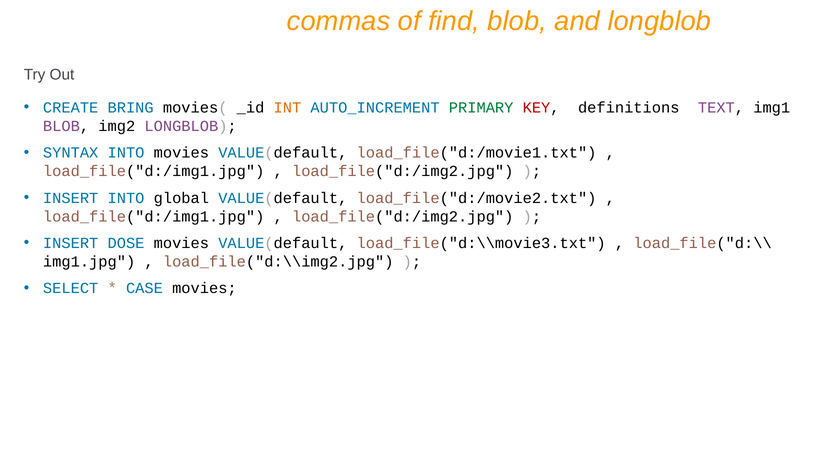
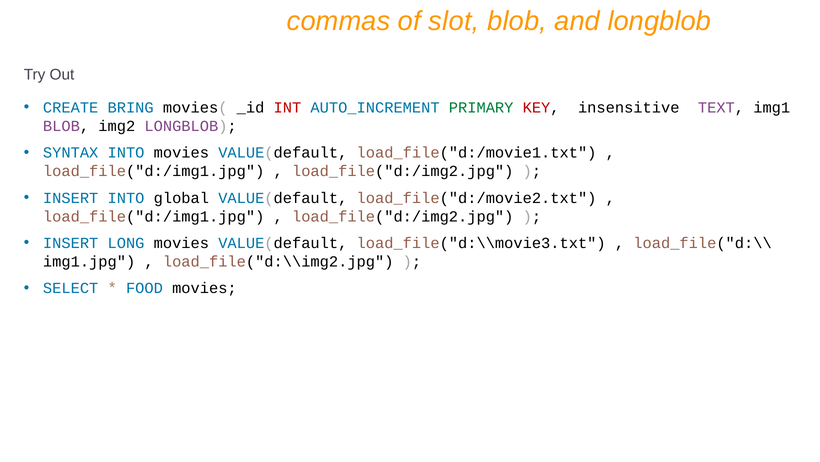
find: find -> slot (454, 21)
INT colour: orange -> red (287, 108)
definitions: definitions -> insensitive (629, 108)
DOSE: DOSE -> LONG (126, 243)
CASE: CASE -> FOOD (144, 288)
